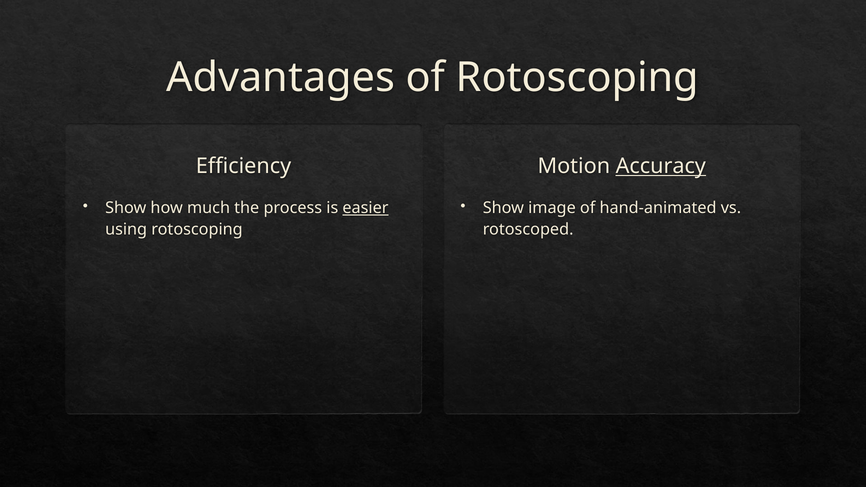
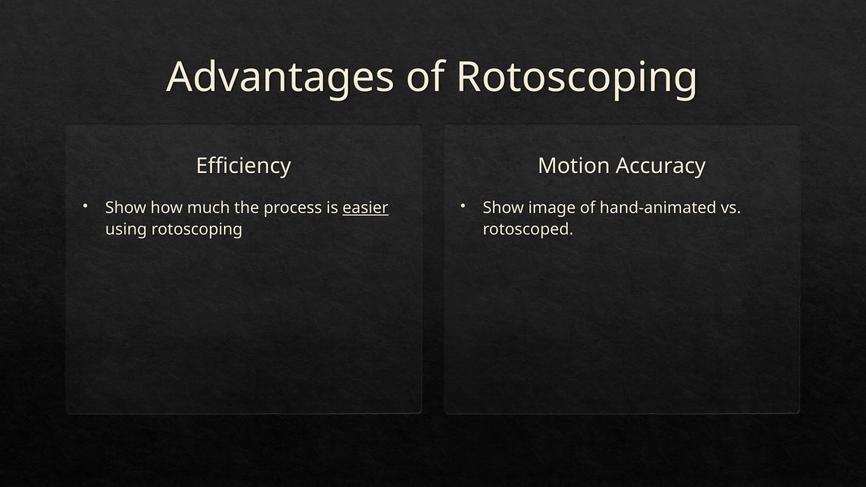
Accuracy underline: present -> none (661, 166)
